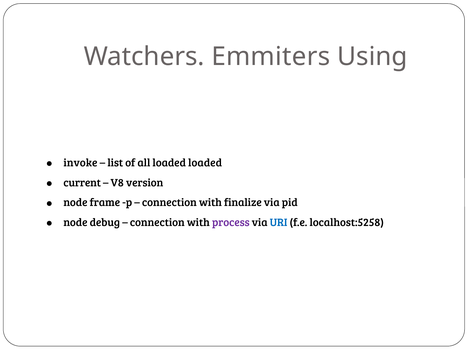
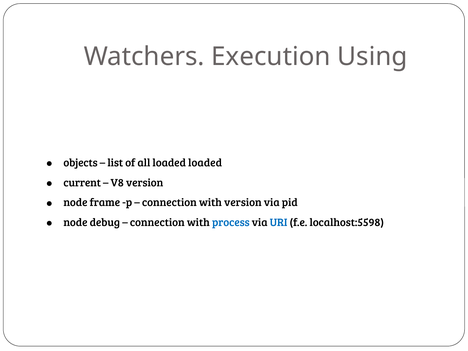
Emmiters: Emmiters -> Execution (271, 56)
invoke: invoke -> objects (81, 163)
with finalize: finalize -> version (243, 203)
process colour: purple -> blue (231, 223)
localhost:5258: localhost:5258 -> localhost:5598 (347, 223)
